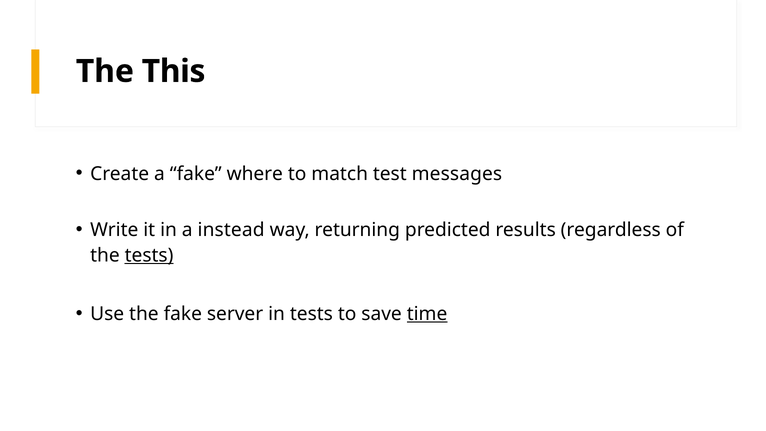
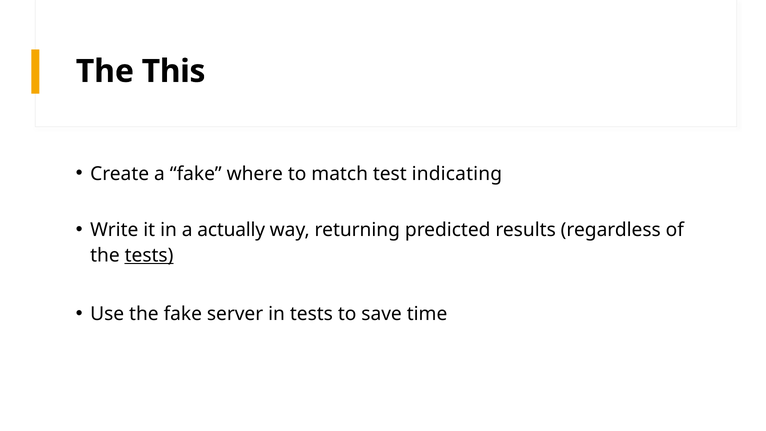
messages: messages -> indicating (457, 174)
instead: instead -> actually (231, 230)
time underline: present -> none (427, 314)
